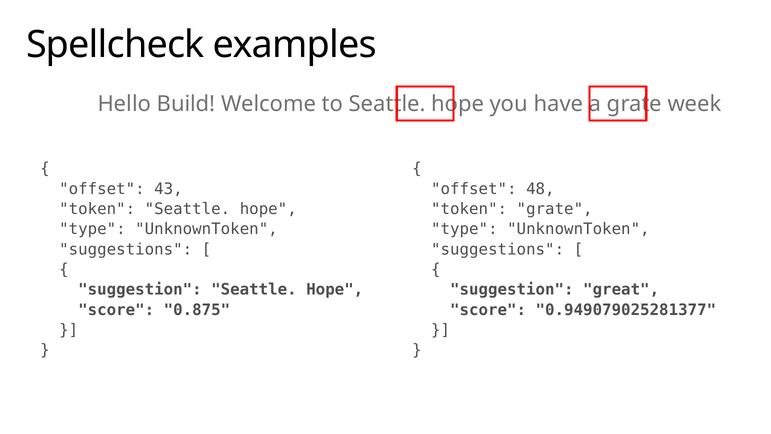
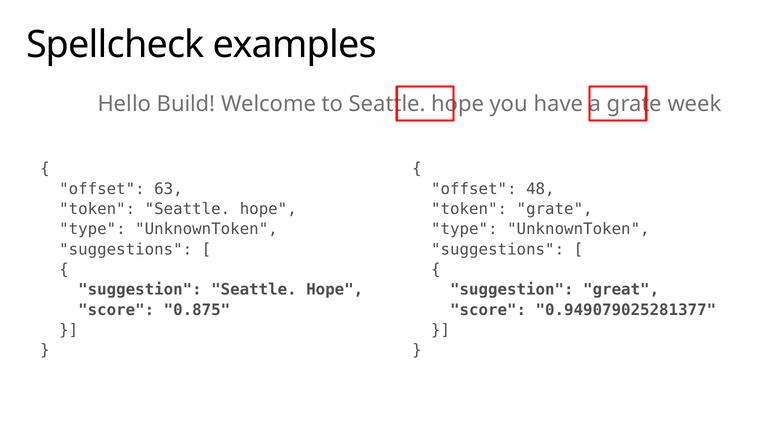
43: 43 -> 63 (168, 189)
